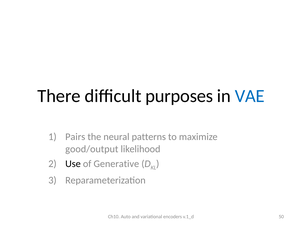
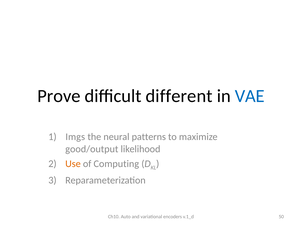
There: There -> Prove (59, 96)
purposes: purposes -> different (179, 96)
Pairs: Pairs -> Imgs (75, 137)
Use colour: black -> orange (73, 163)
Generative: Generative -> Computing (116, 163)
